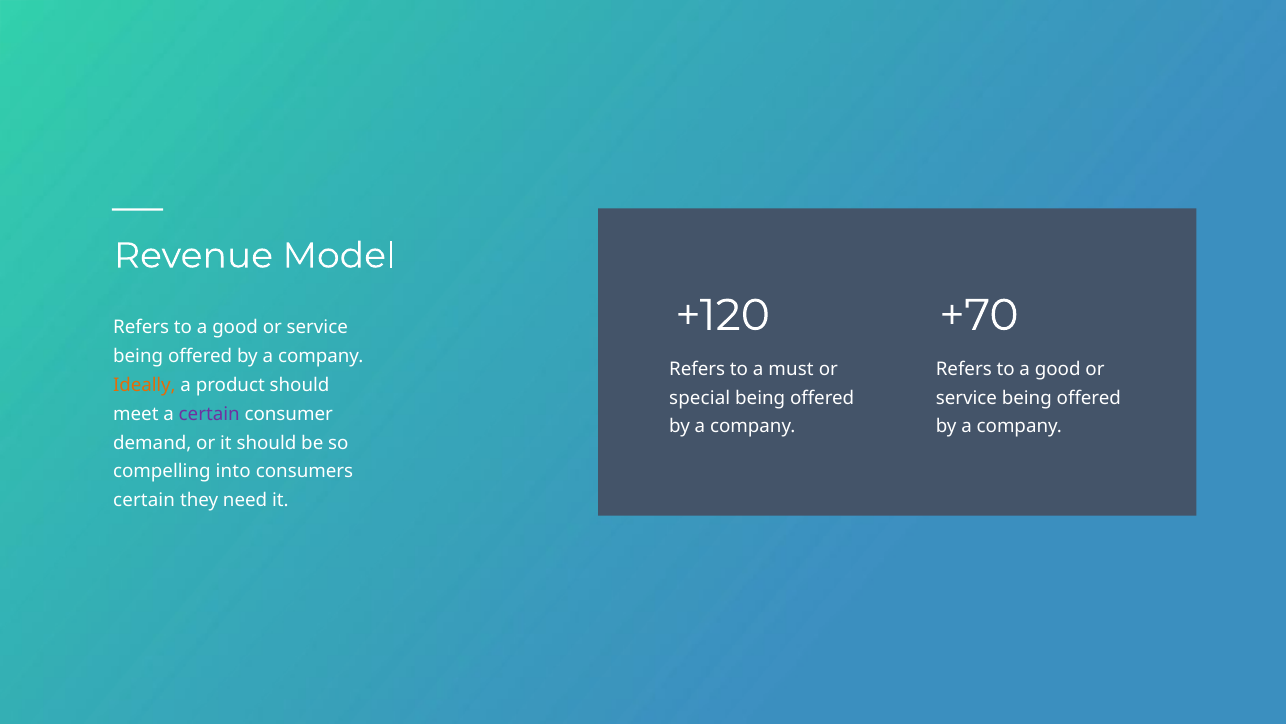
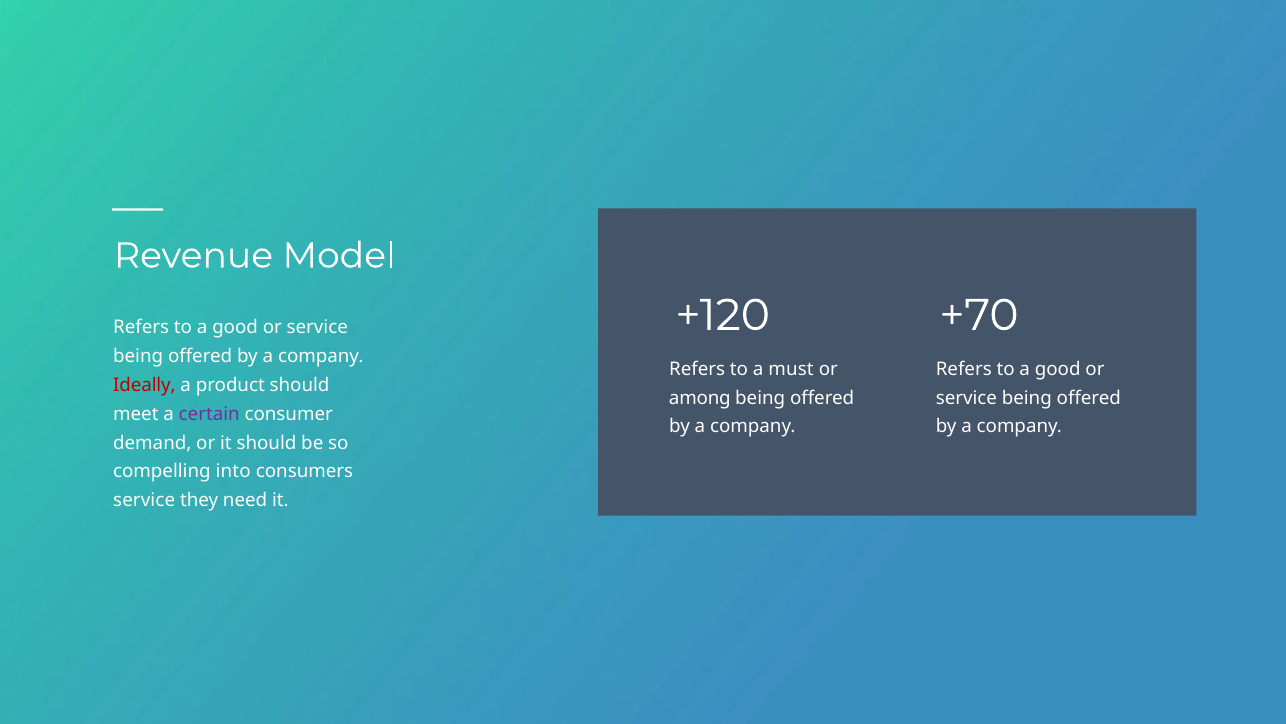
Ideally colour: orange -> red (144, 385)
special: special -> among (700, 398)
certain: certain -> service (144, 500)
